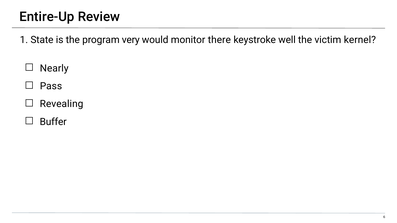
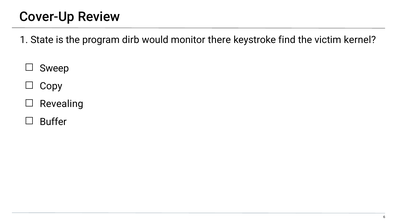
Entire-Up: Entire-Up -> Cover-Up (47, 17)
very: very -> dirb (131, 40)
well: well -> find (287, 40)
Nearly: Nearly -> Sweep (54, 68)
Pass: Pass -> Copy (51, 86)
